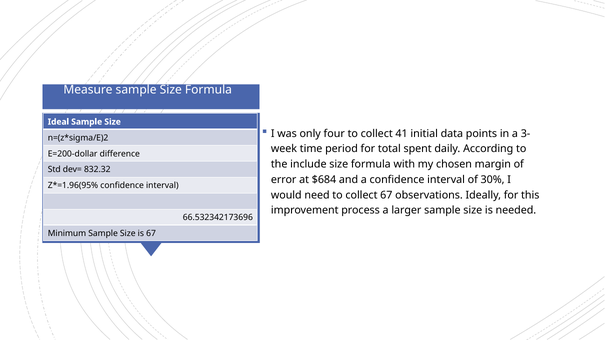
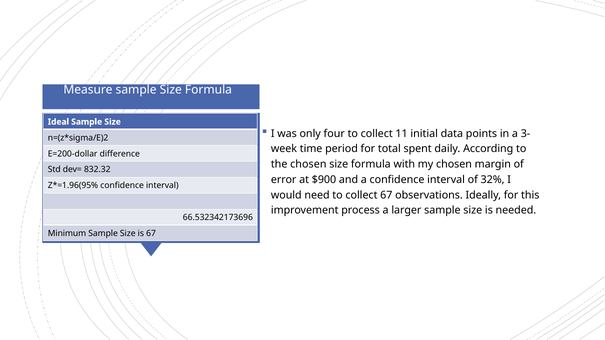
41: 41 -> 11 (402, 134)
the include: include -> chosen (308, 164)
$684: $684 -> $900 (324, 180)
30%: 30% -> 32% (493, 180)
